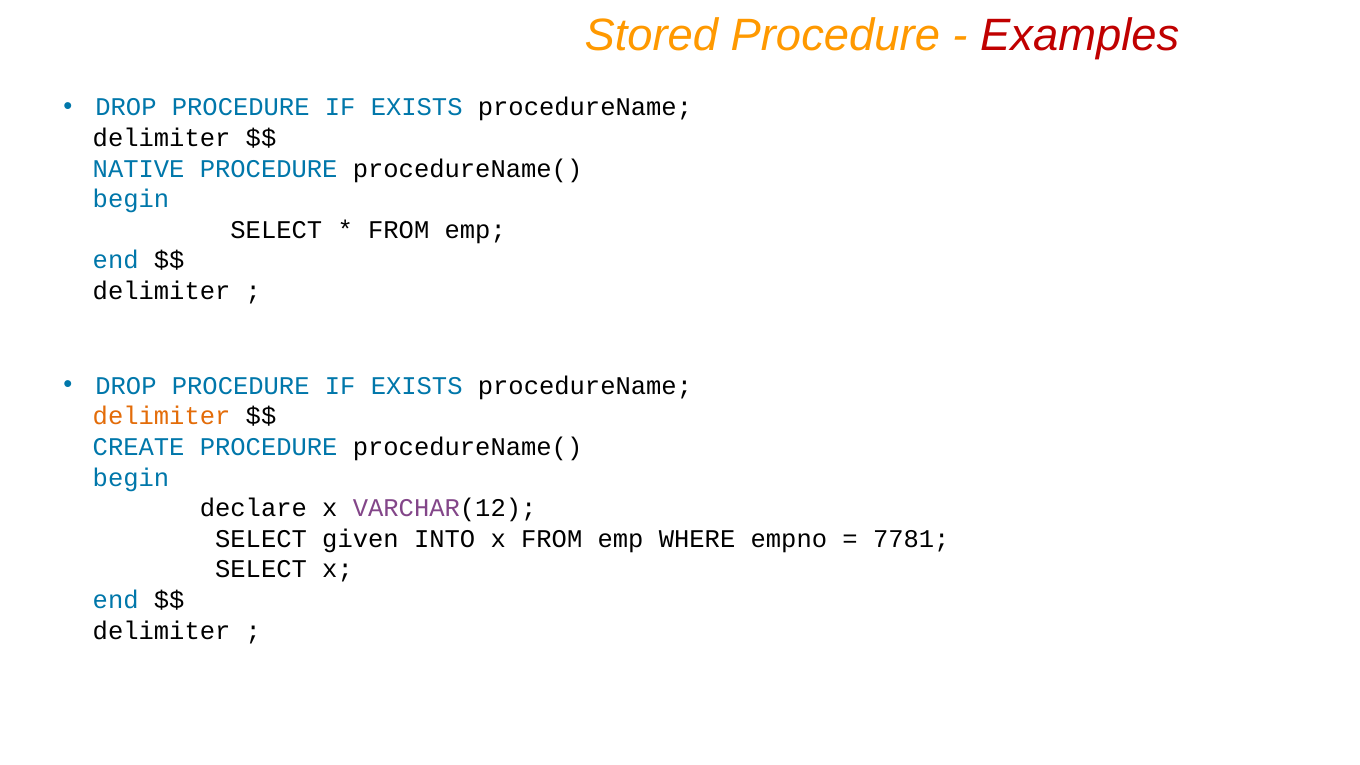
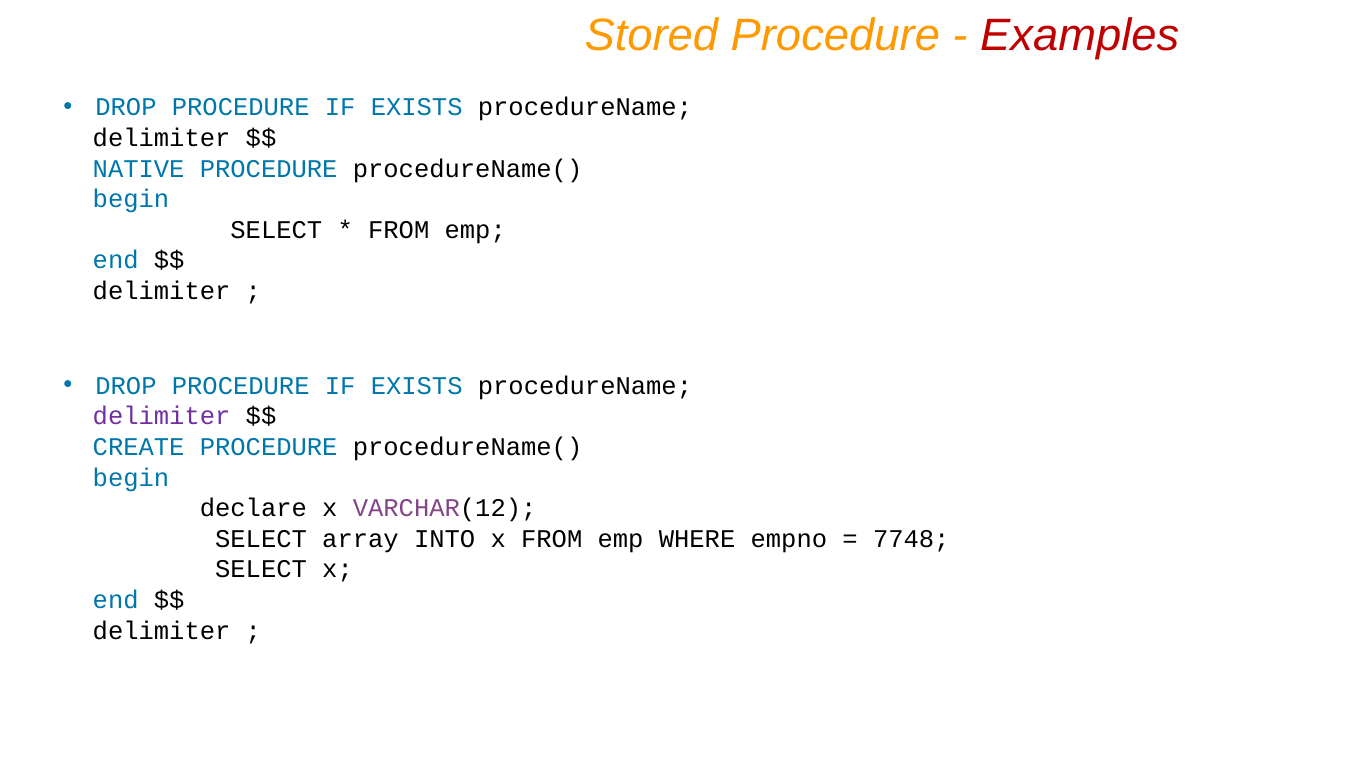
delimiter colour: orange -> purple (162, 416)
given: given -> array (360, 539)
7781: 7781 -> 7748 (911, 539)
